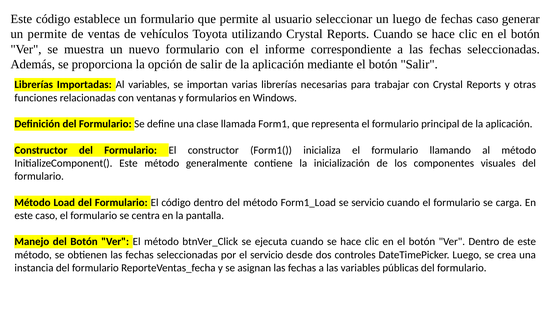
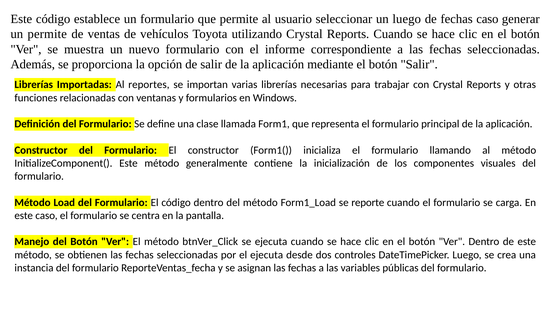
Al variables: variables -> reportes (149, 85)
se servicio: servicio -> reporte (368, 202)
el servicio: servicio -> ejecuta (267, 255)
